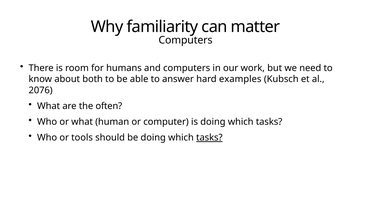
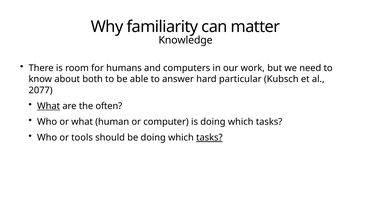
Computers: Computers -> Knowledge (186, 40)
examples: examples -> particular (240, 79)
2076: 2076 -> 2077 (41, 90)
What underline: none -> present (49, 106)
